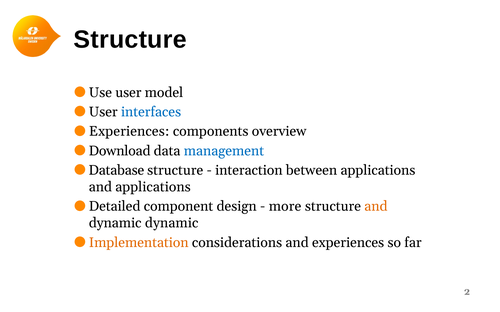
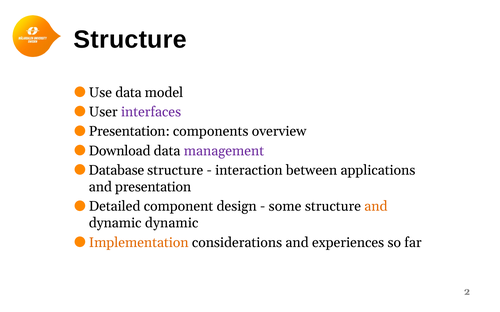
Use user: user -> data (128, 93)
interfaces colour: blue -> purple (151, 112)
Experiences: Experiences -> Presentation (129, 132)
management colour: blue -> purple (224, 151)
and applications: applications -> presentation (153, 187)
more: more -> some (285, 207)
